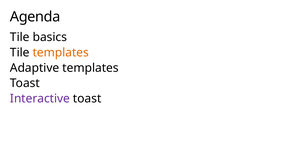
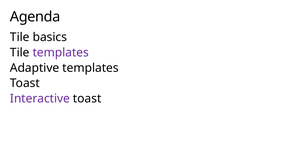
templates colour: orange -> purple (61, 52)
